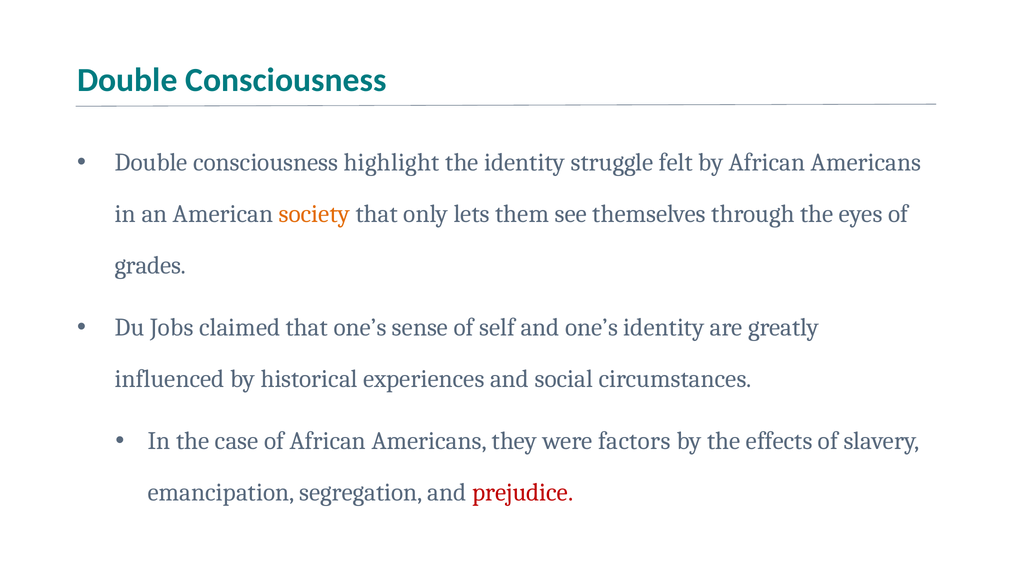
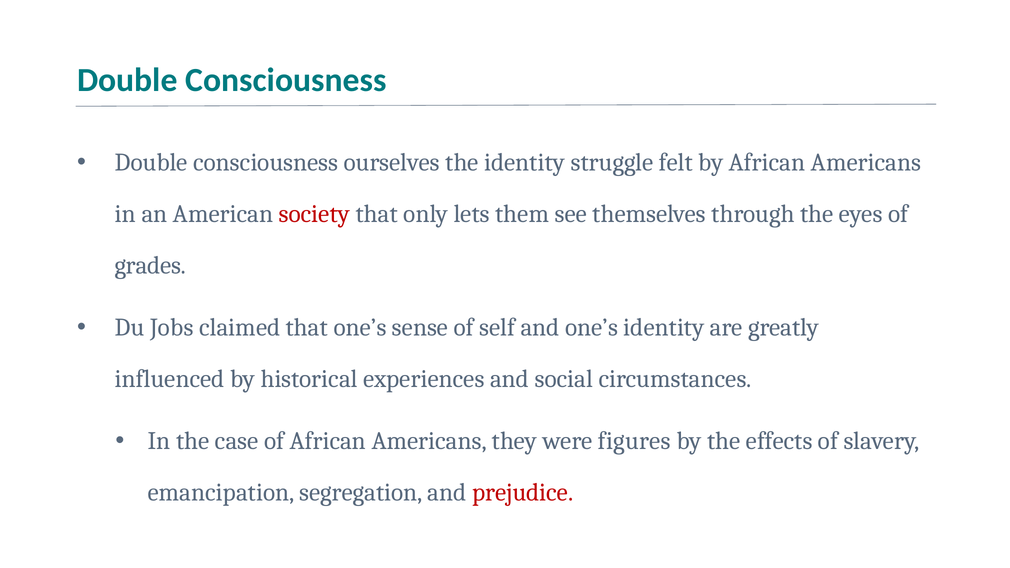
highlight: highlight -> ourselves (392, 163)
society colour: orange -> red (314, 214)
factors: factors -> figures (634, 441)
